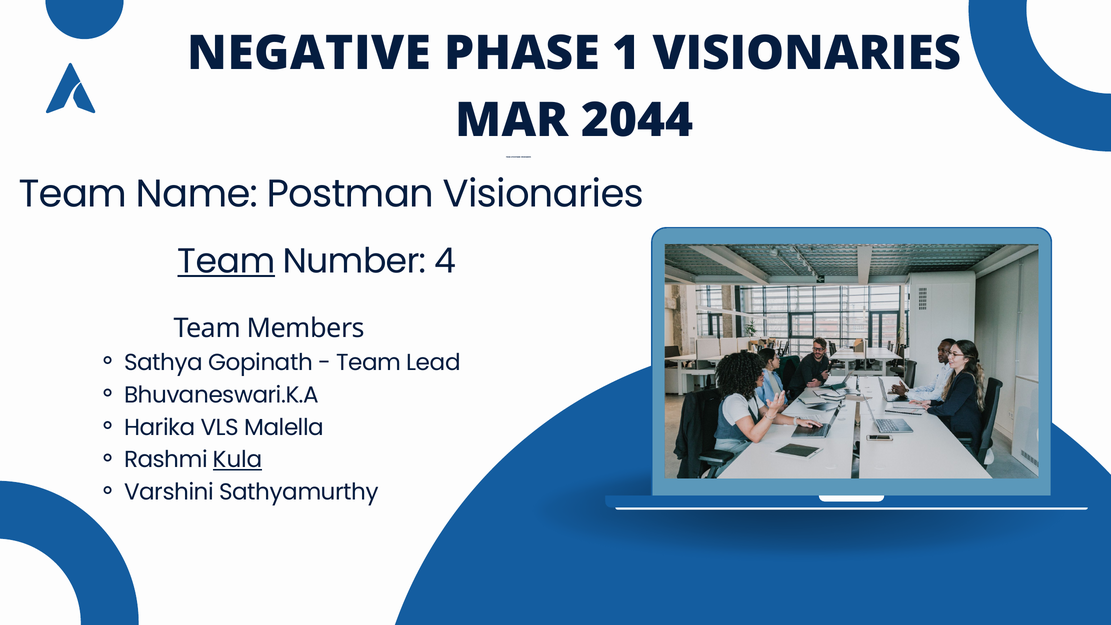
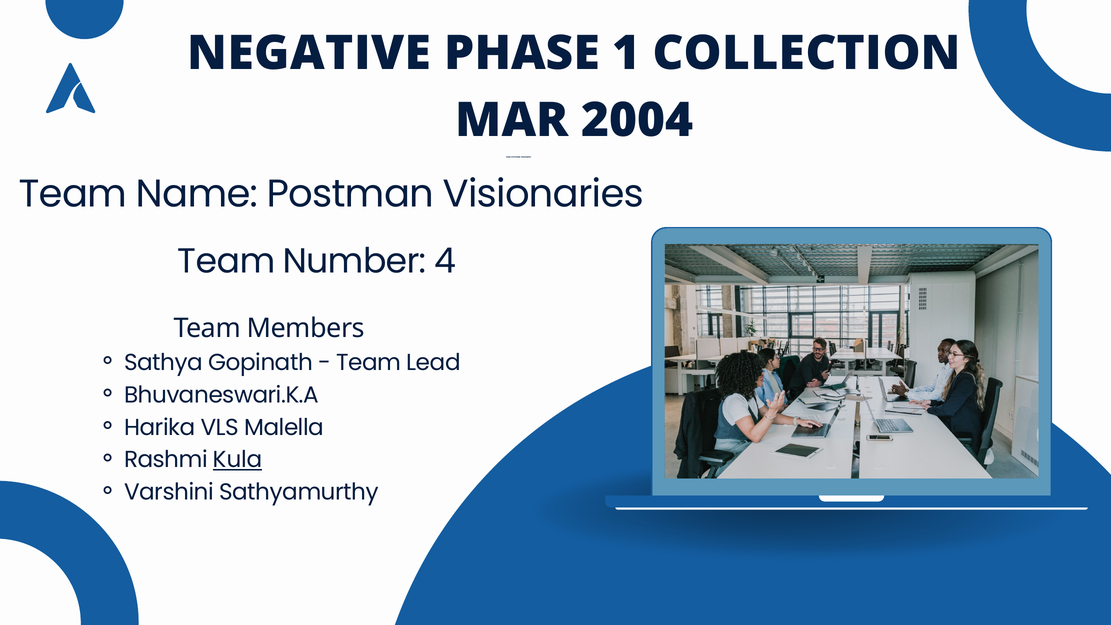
1 VISIONARIES: VISIONARIES -> COLLECTION (807, 53)
2044: 2044 -> 2004 (637, 120)
Team underline: present -> none (226, 261)
